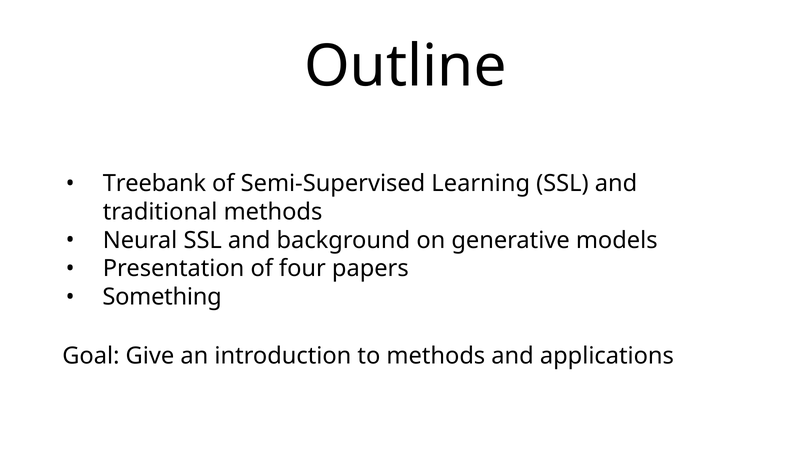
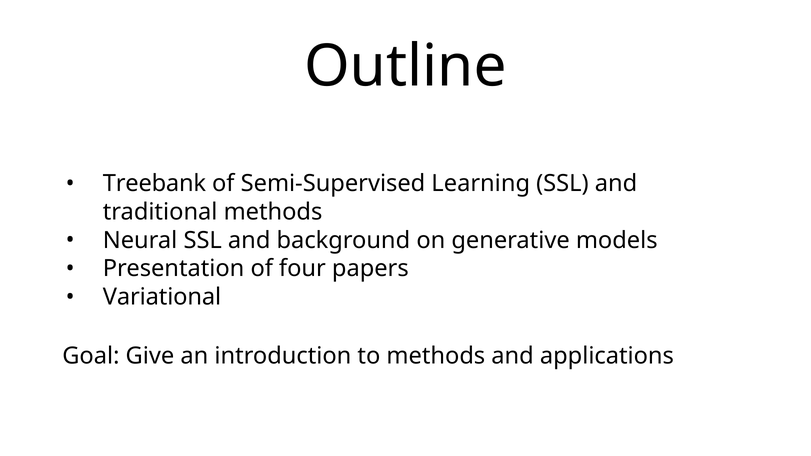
Something: Something -> Variational (162, 297)
